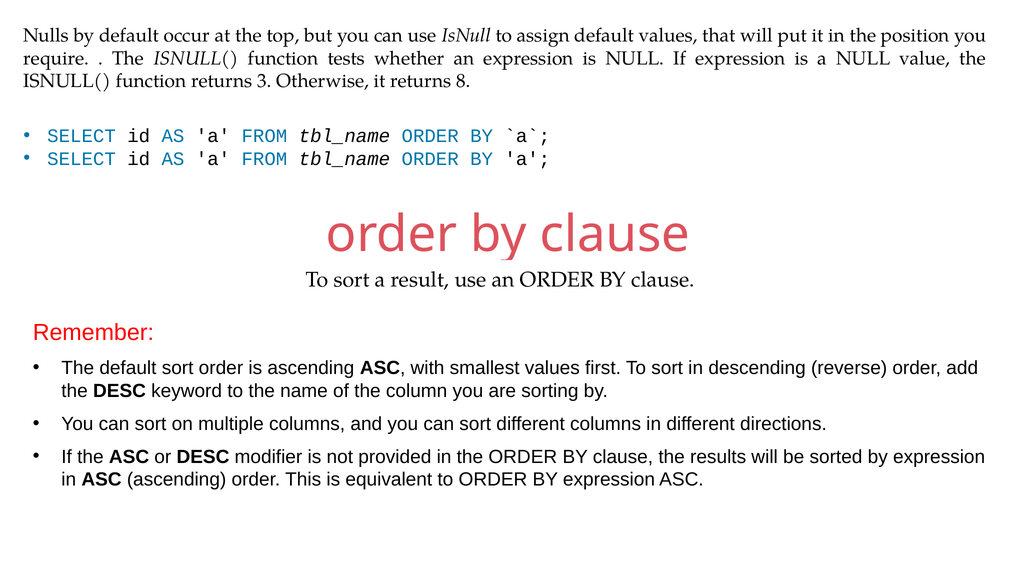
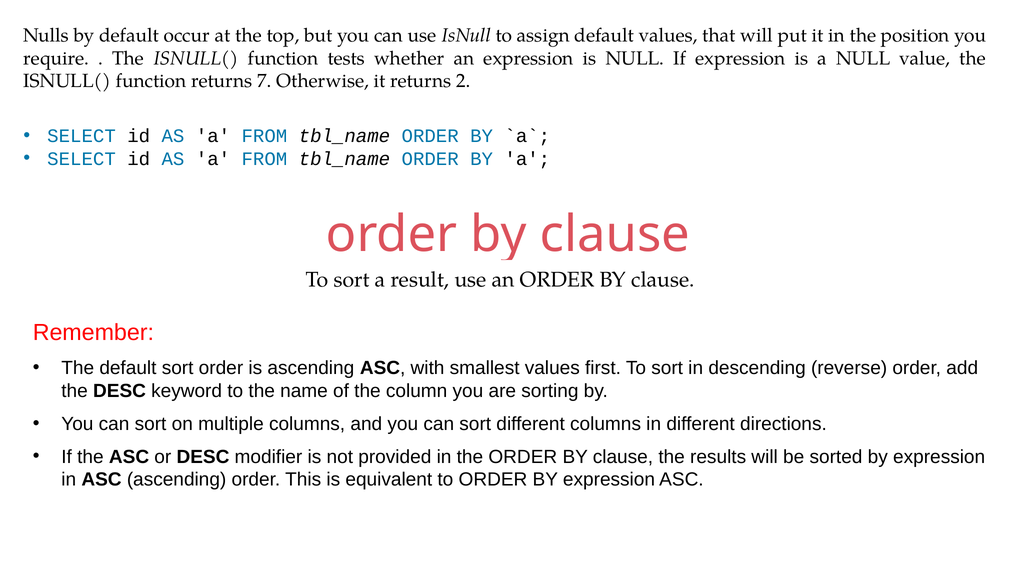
3: 3 -> 7 (264, 81)
8: 8 -> 2 (463, 81)
